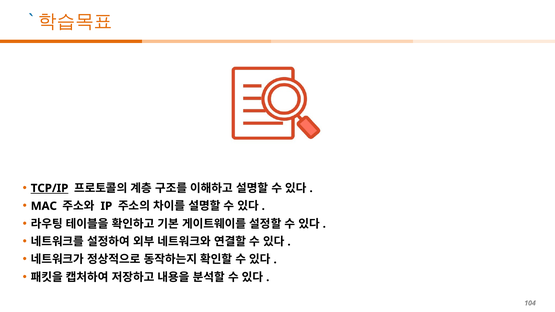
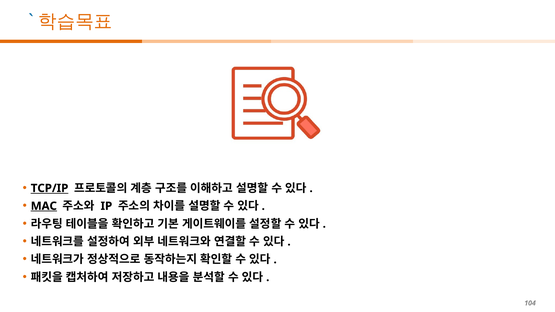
MAC underline: none -> present (44, 206)
